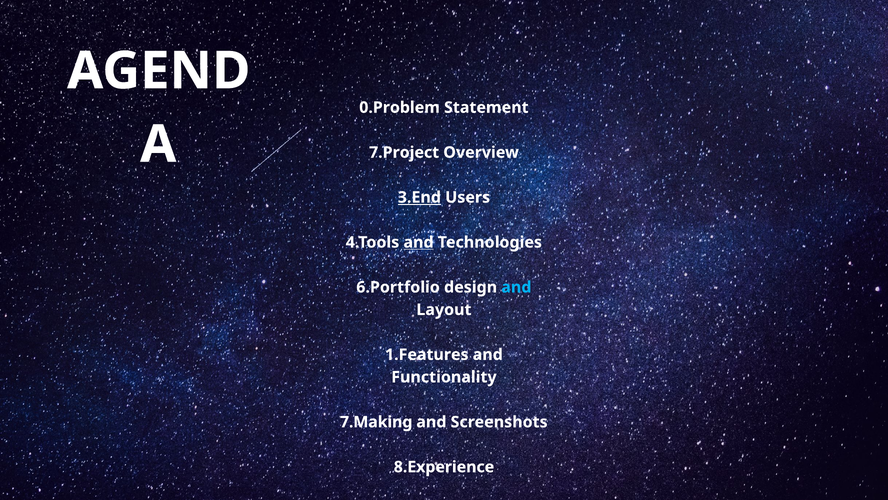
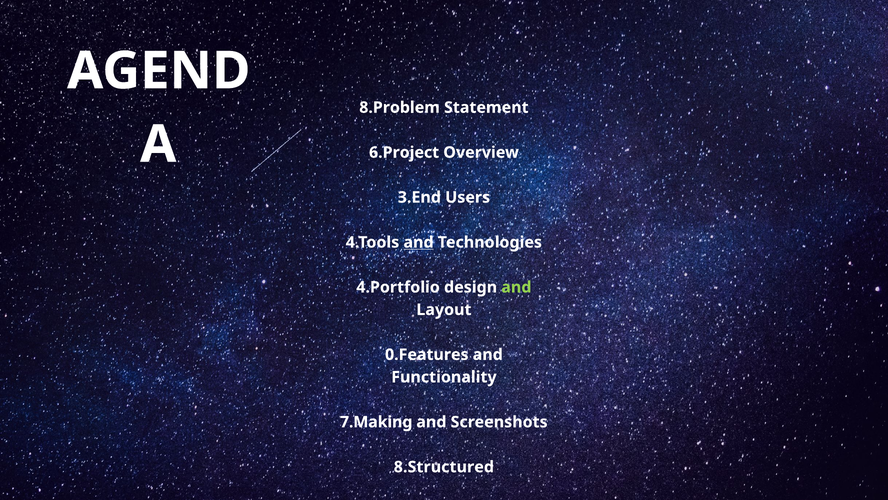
0.Problem: 0.Problem -> 8.Problem (400, 107)
7.Project: 7.Project -> 6.Project (404, 152)
3.End underline: present -> none (419, 197)
6.Portfolio: 6.Portfolio -> 4.Portfolio (398, 287)
and colour: light blue -> light green (516, 287)
1.Features: 1.Features -> 0.Features (427, 354)
8.Experience: 8.Experience -> 8.Structured (444, 467)
